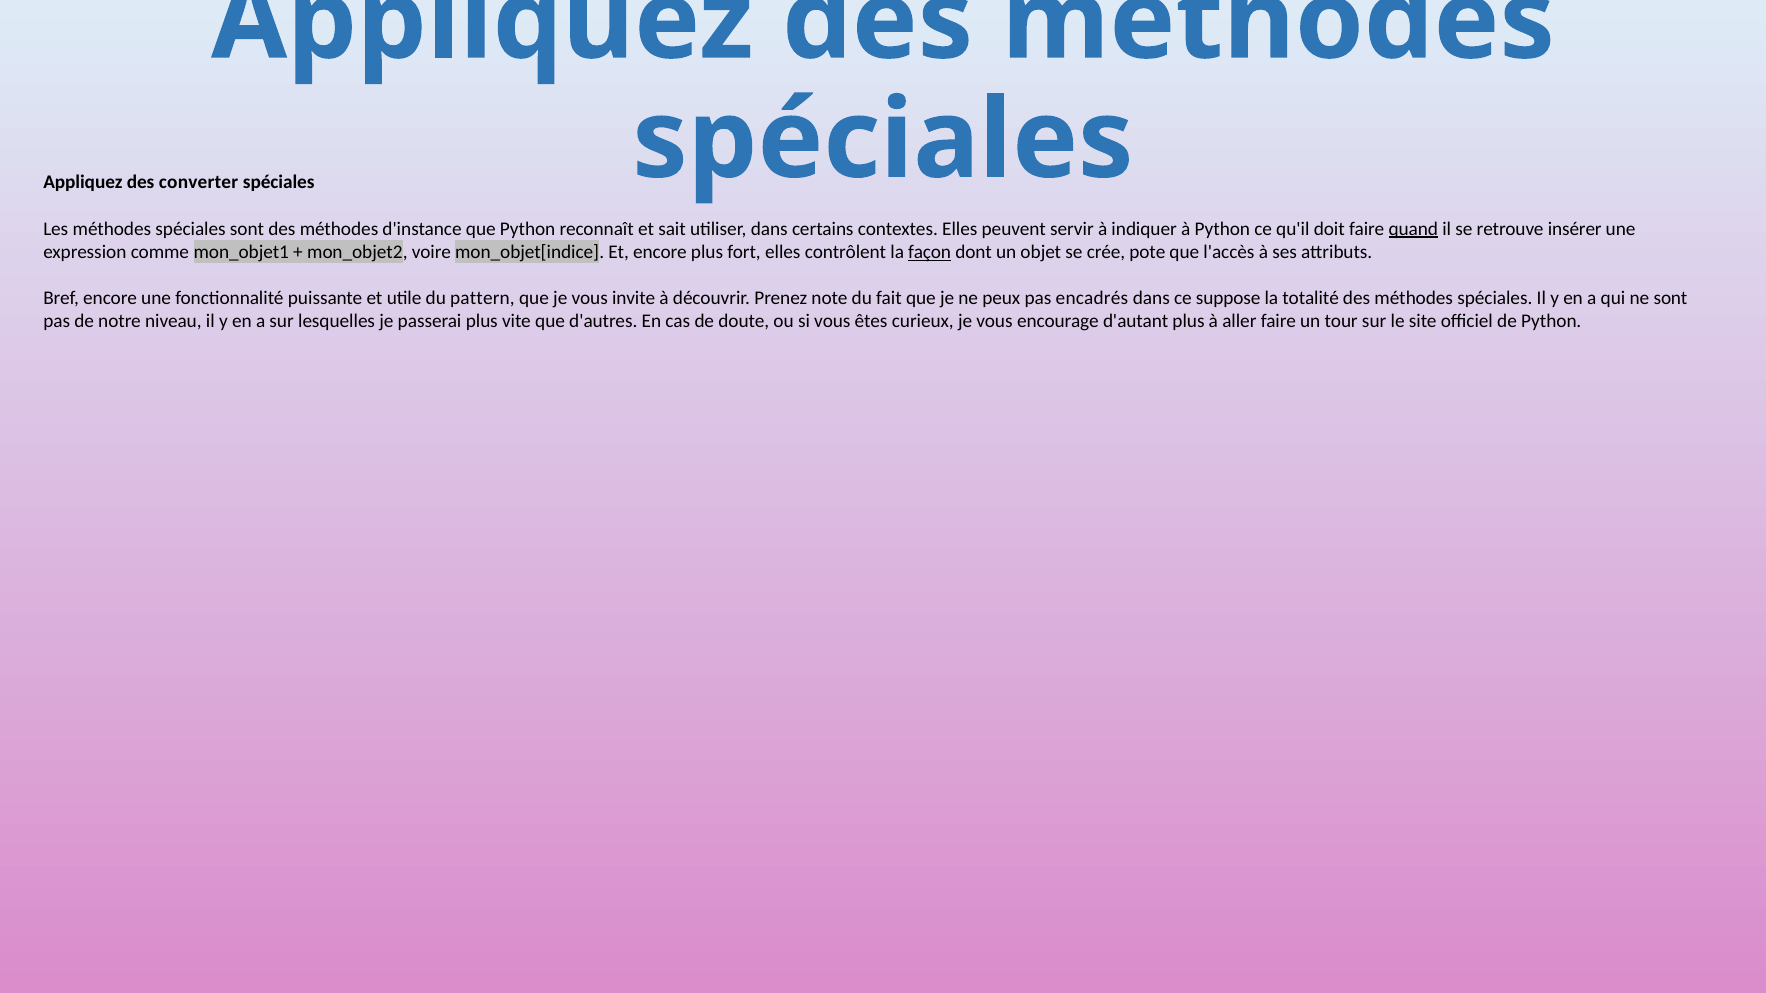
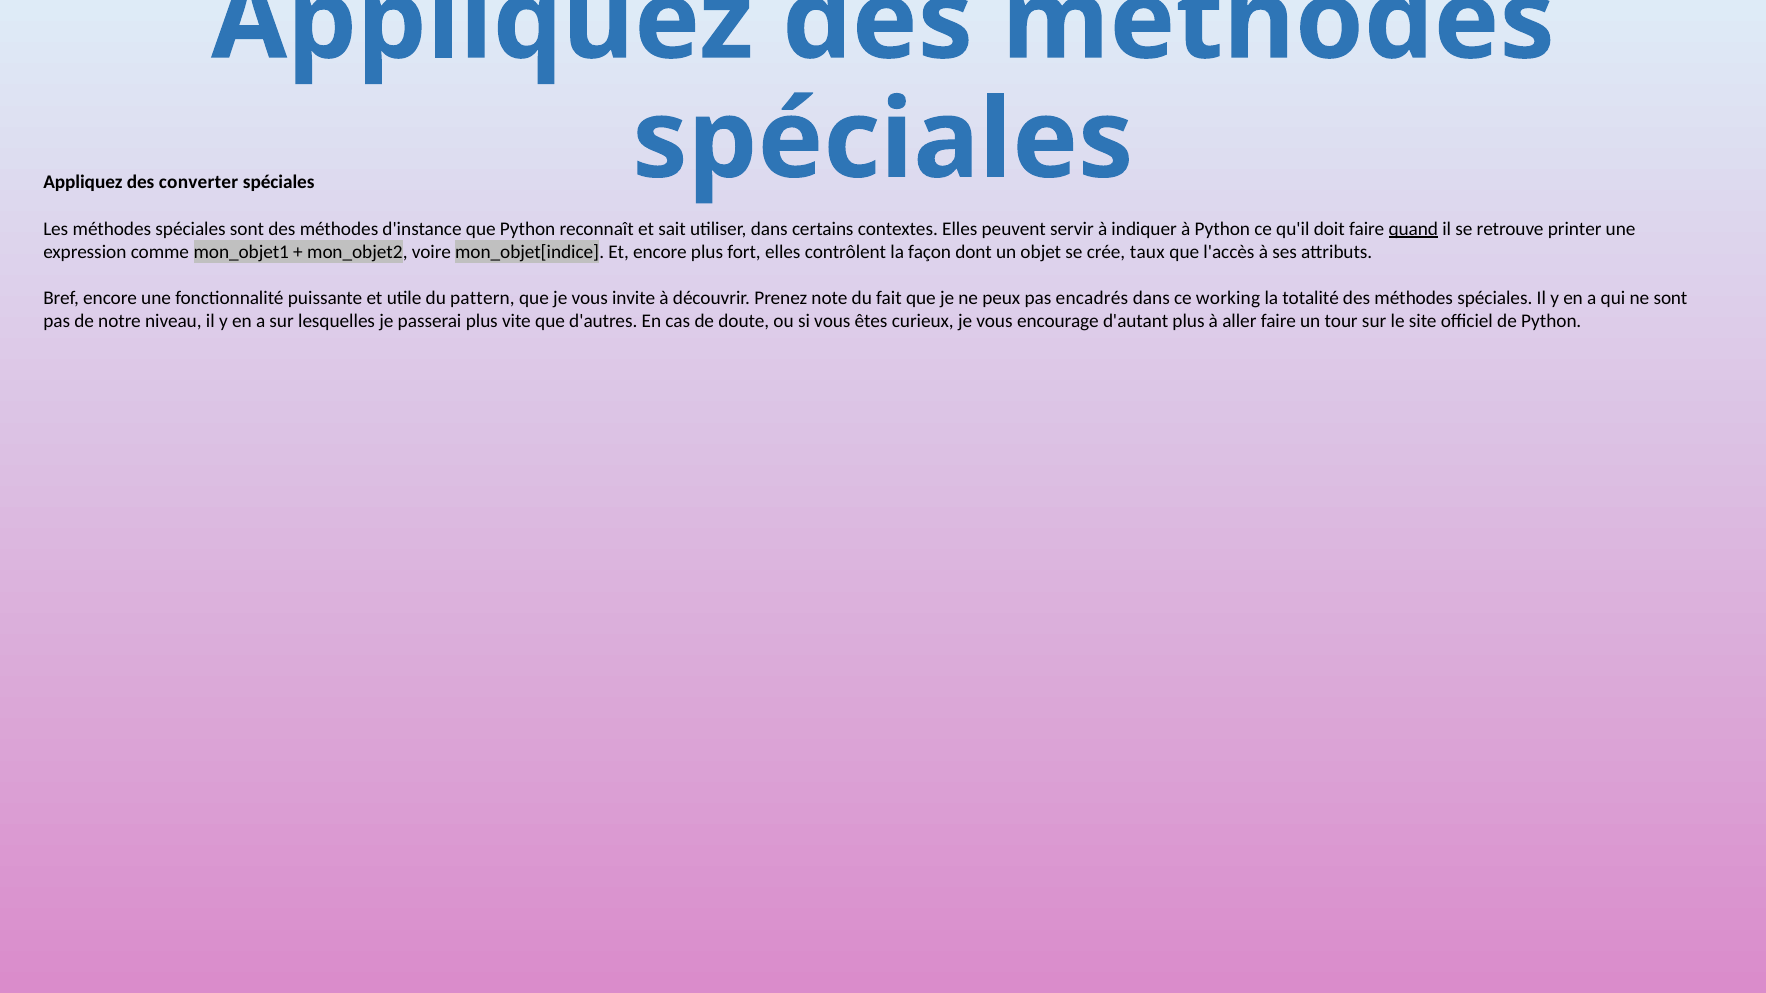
insérer: insérer -> printer (1575, 229)
façon underline: present -> none (930, 252)
pote: pote -> taux (1147, 252)
suppose: suppose -> working (1228, 298)
